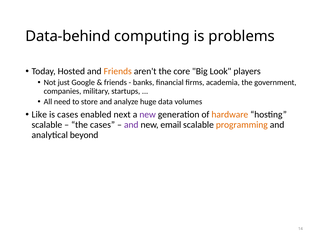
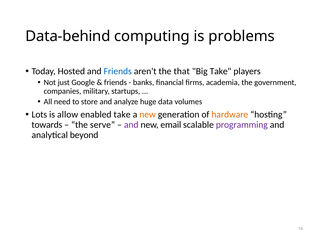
Friends colour: orange -> blue (118, 71)
core: core -> that (182, 71)
Big Look: Look -> Take (221, 71)
Like: Like -> Lots (39, 115)
is cases: cases -> allow (68, 115)
enabled next: next -> take (122, 115)
new colour: purple -> orange (148, 115)
scalable: scalable -> towards (47, 125)
the cases: cases -> serve (102, 125)
programming colour: orange -> purple (242, 125)
